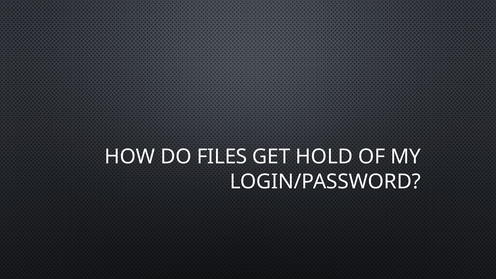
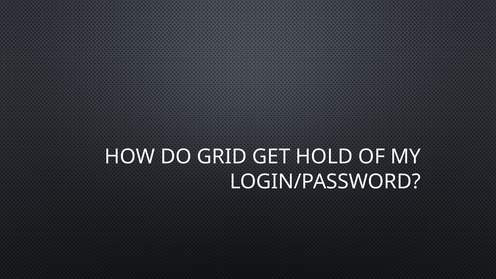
FILES: FILES -> GRID (222, 157)
